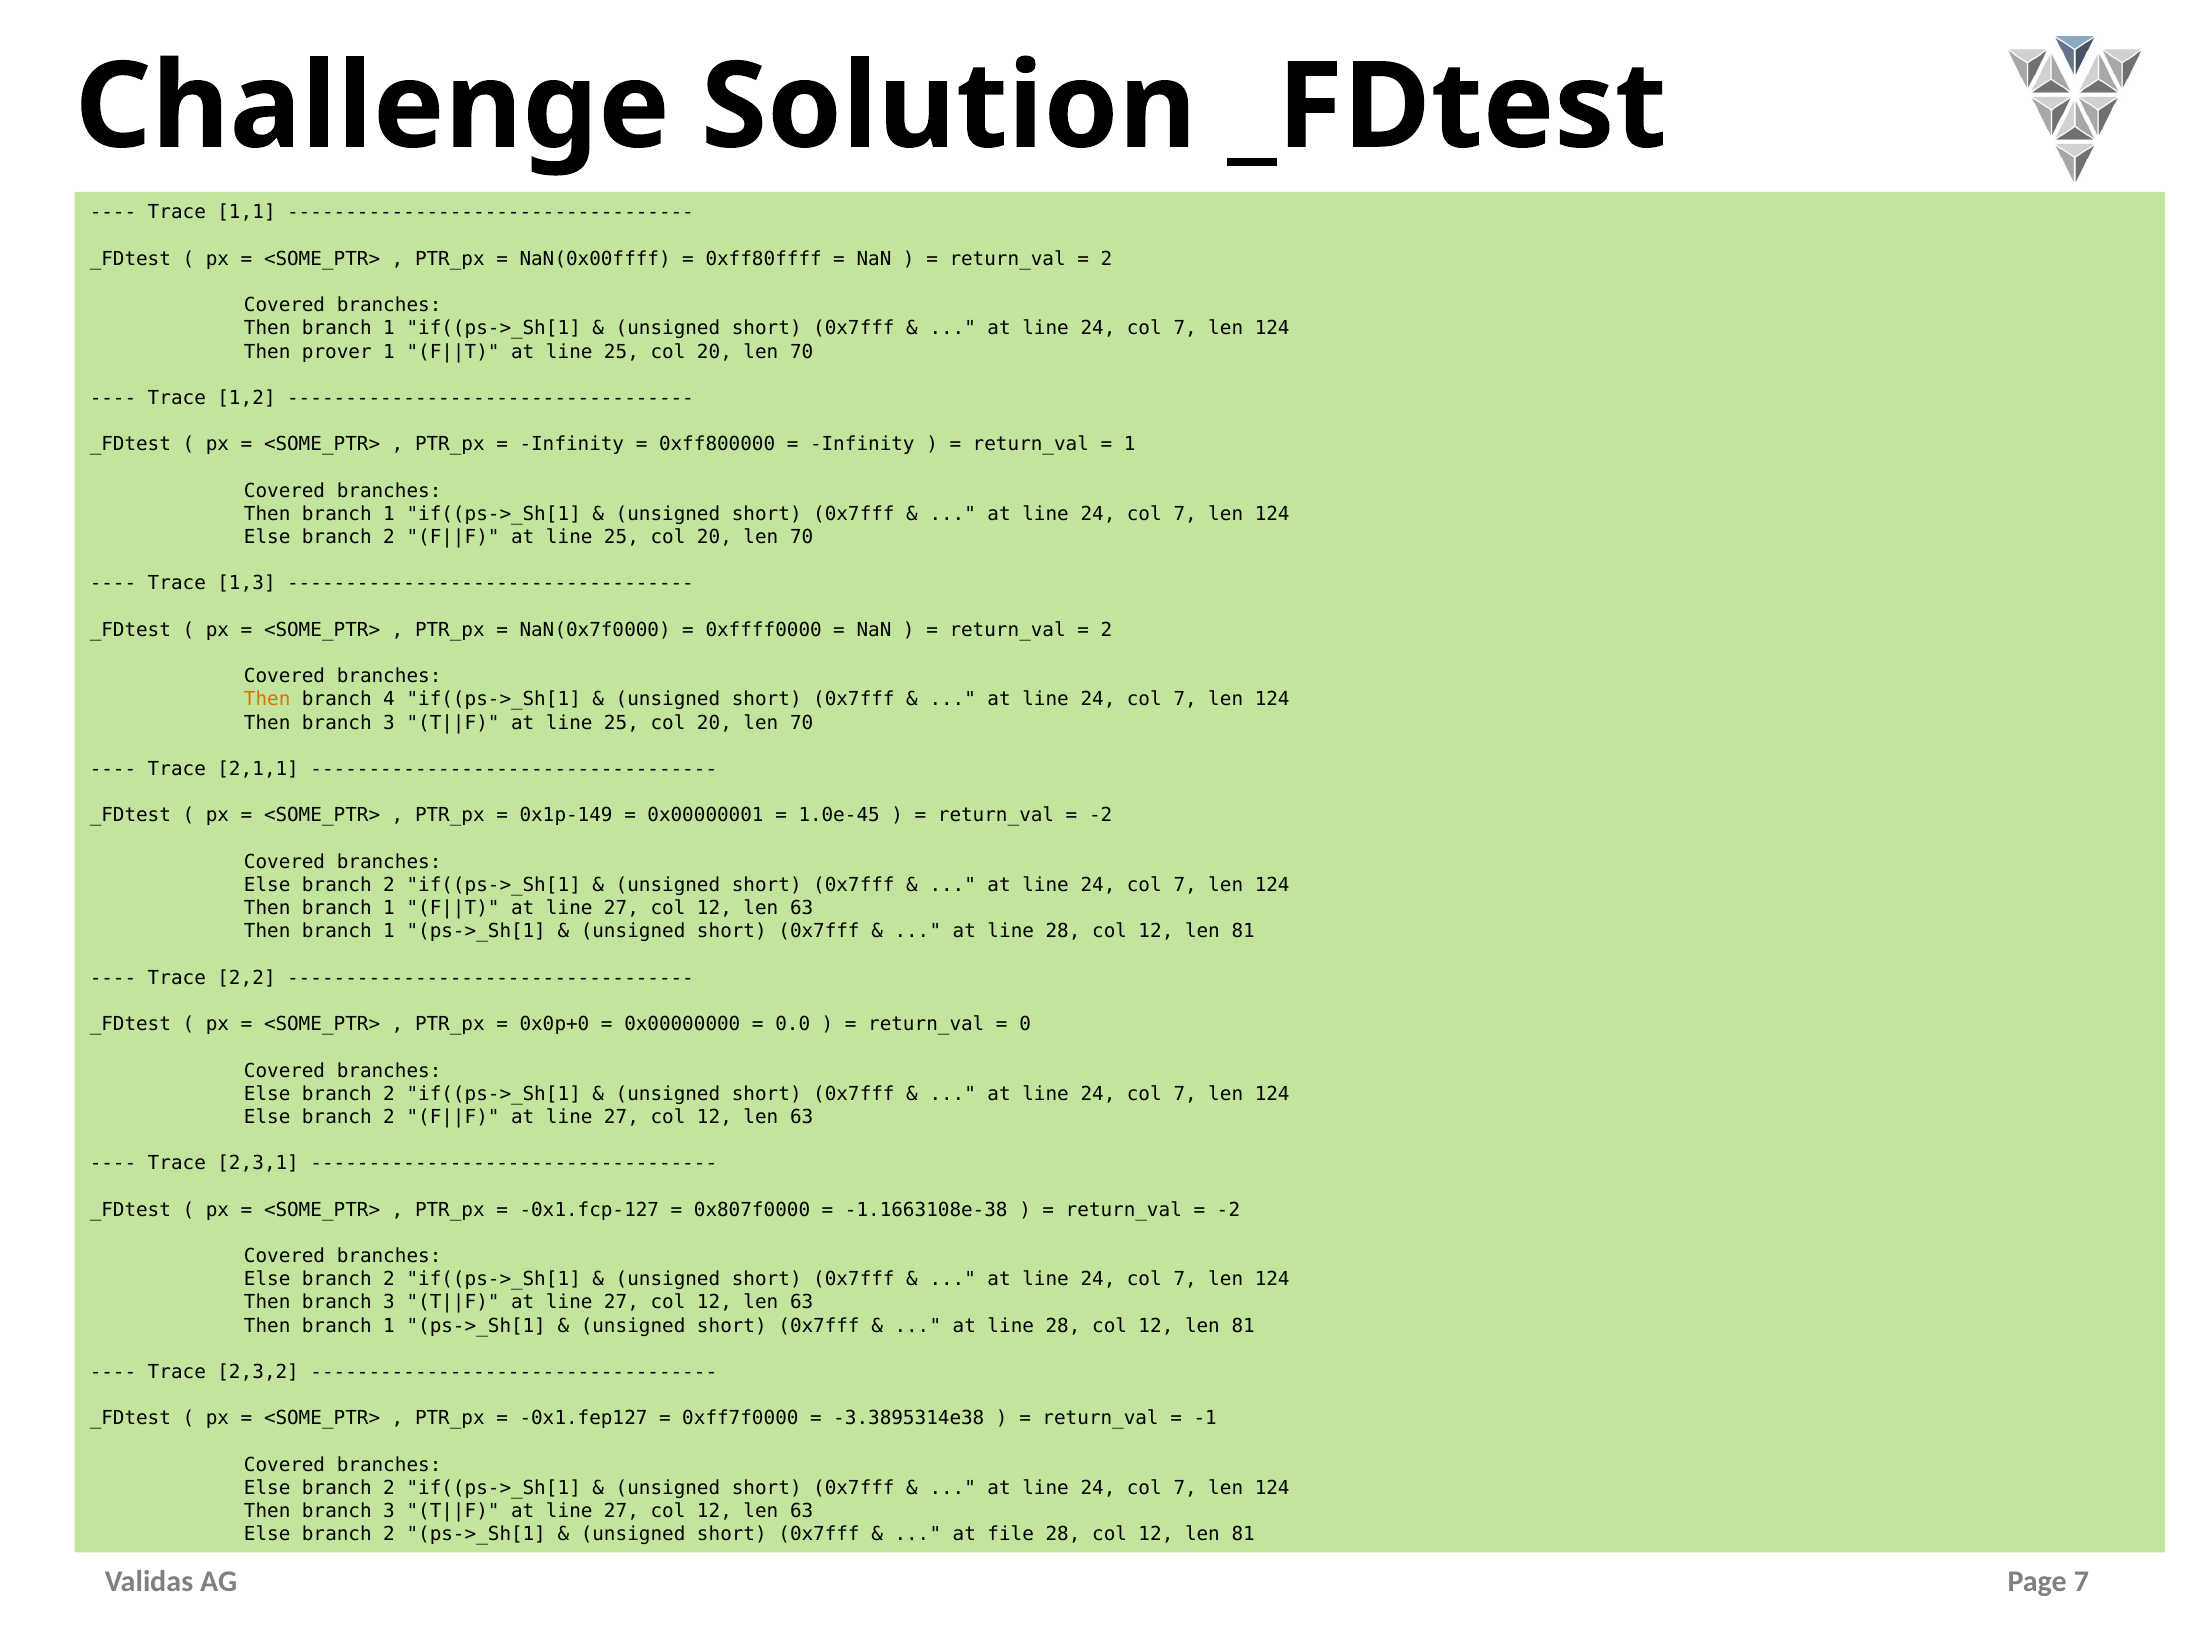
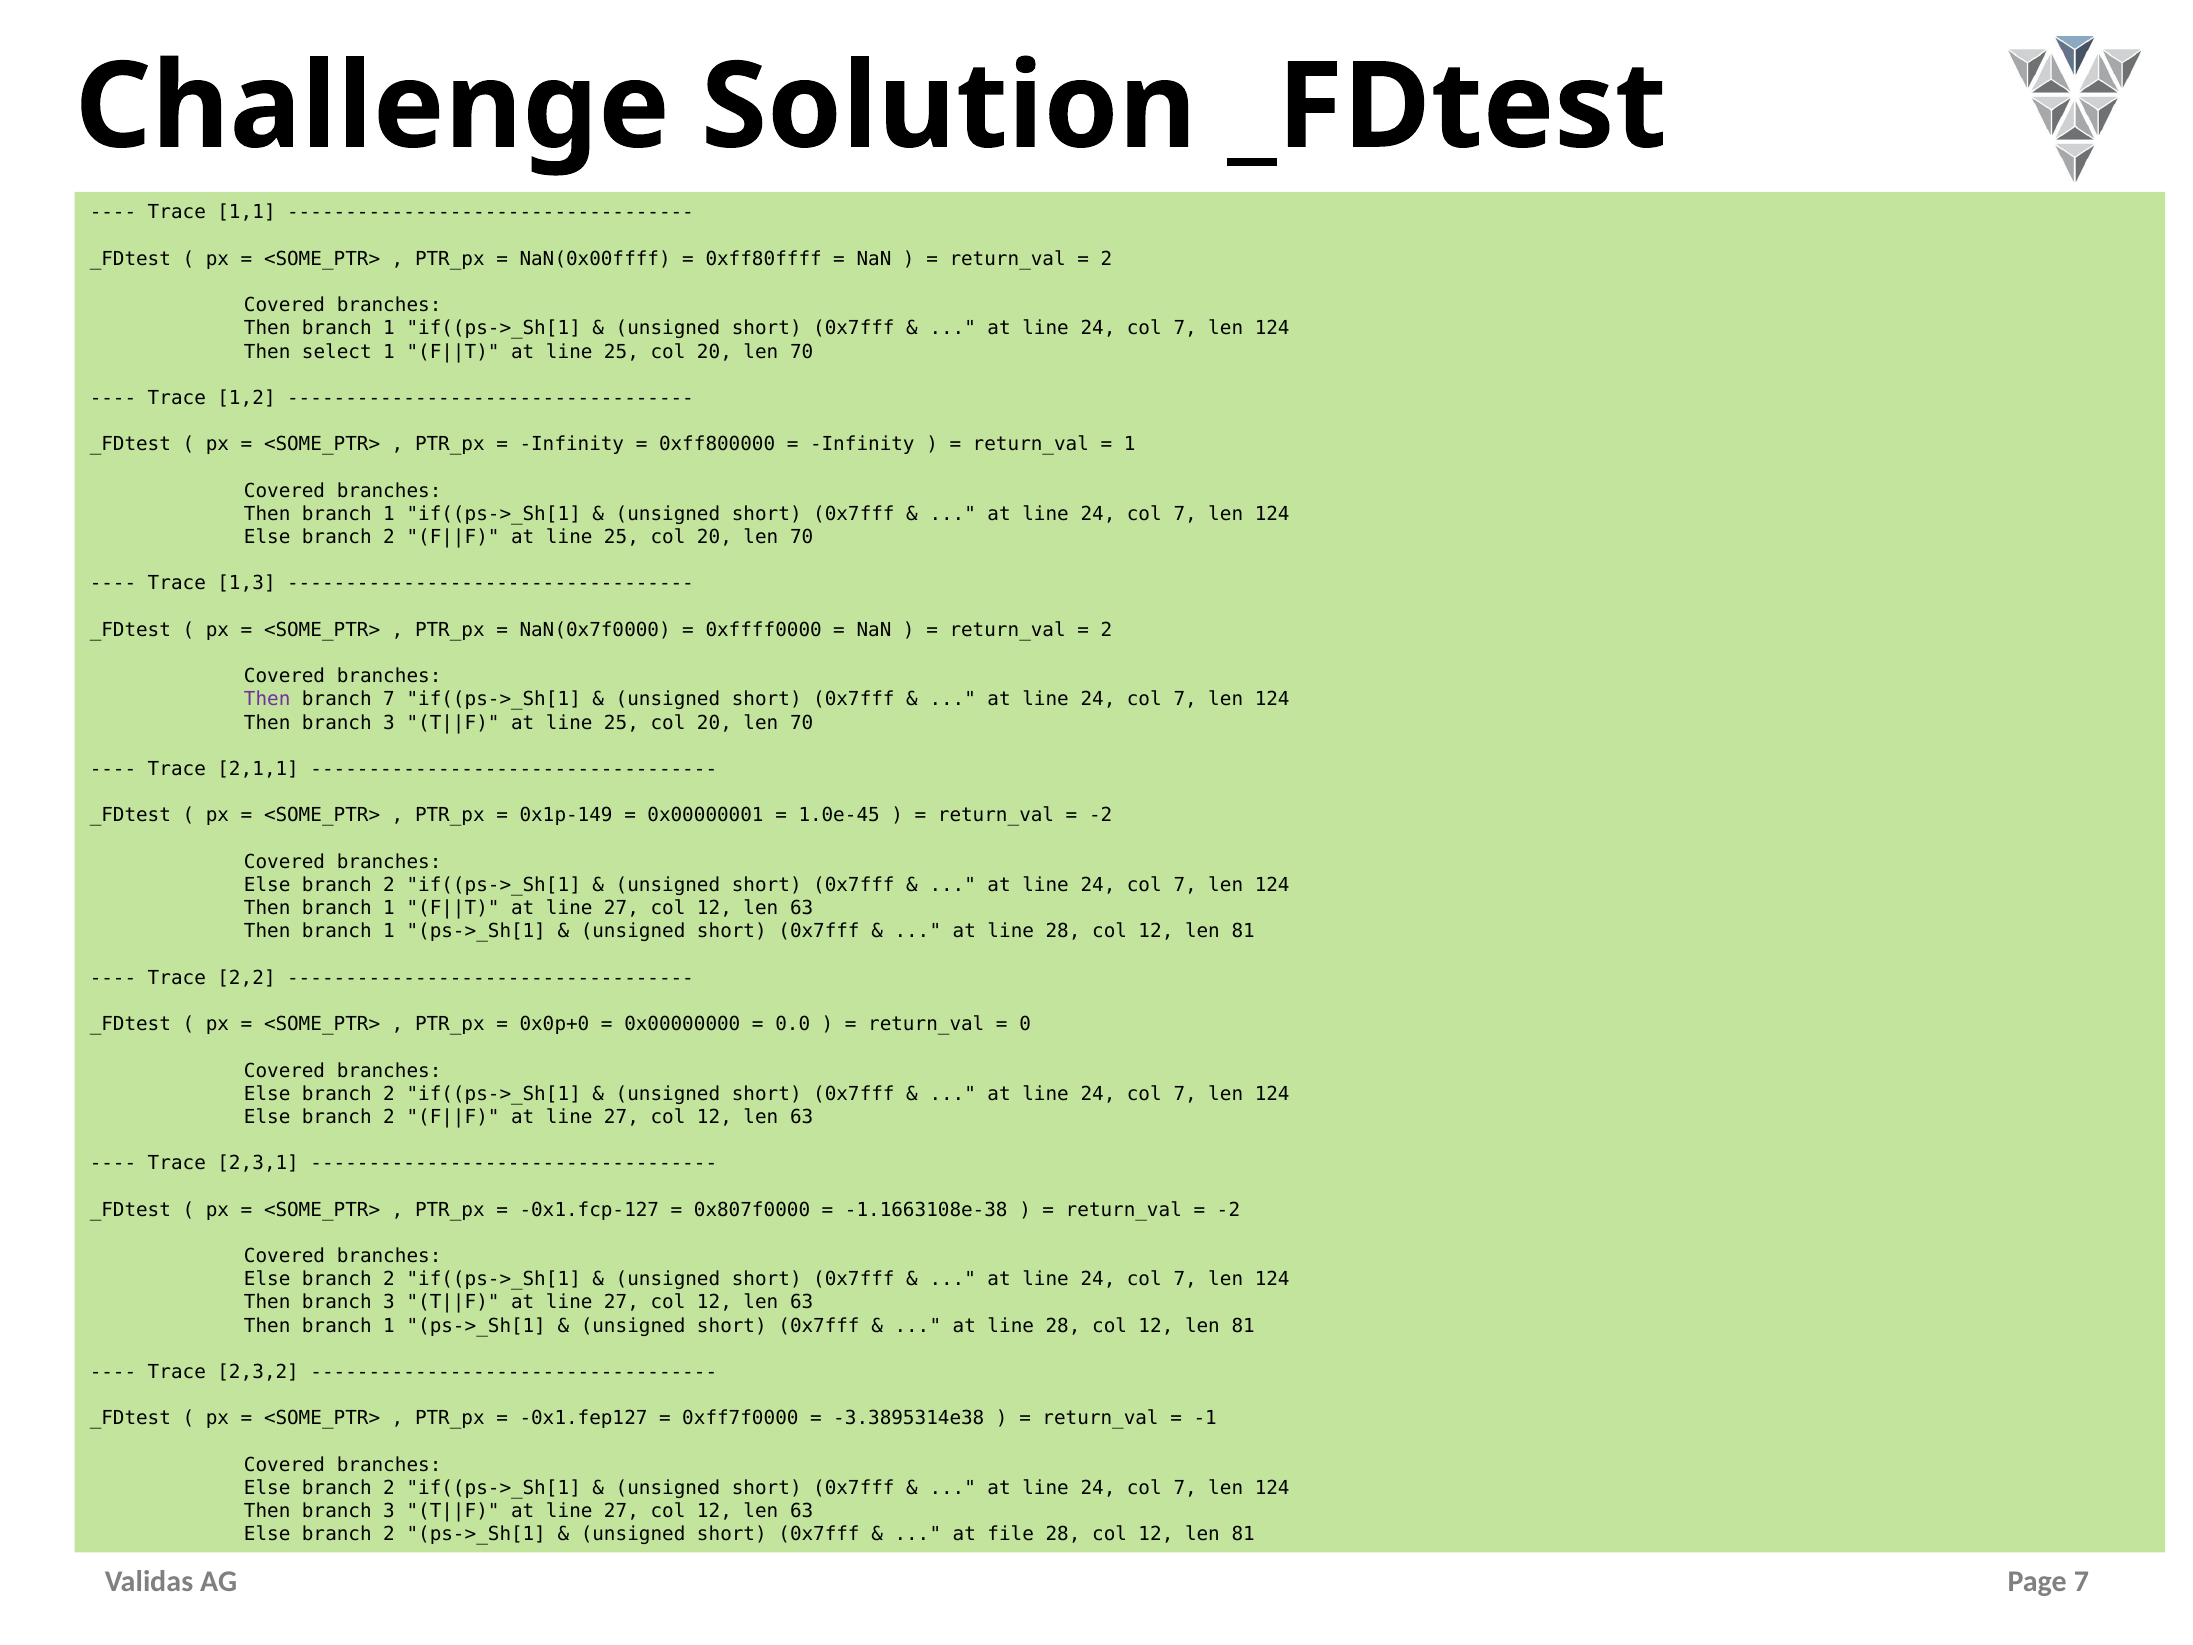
prover: prover -> select (337, 352)
Then colour: orange -> purple (267, 699)
branch 4: 4 -> 7 (389, 699)
